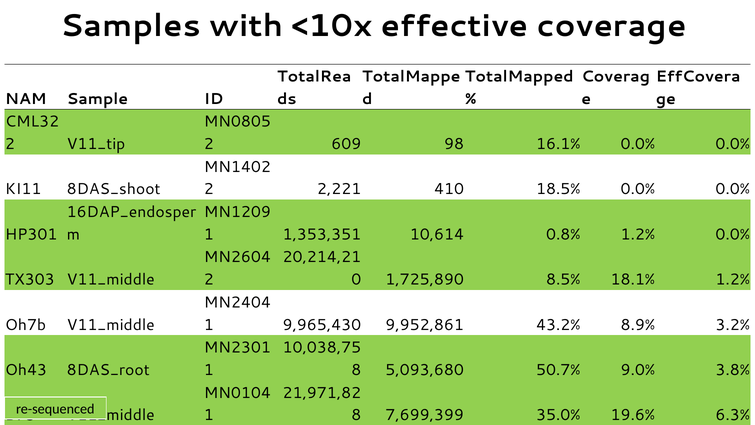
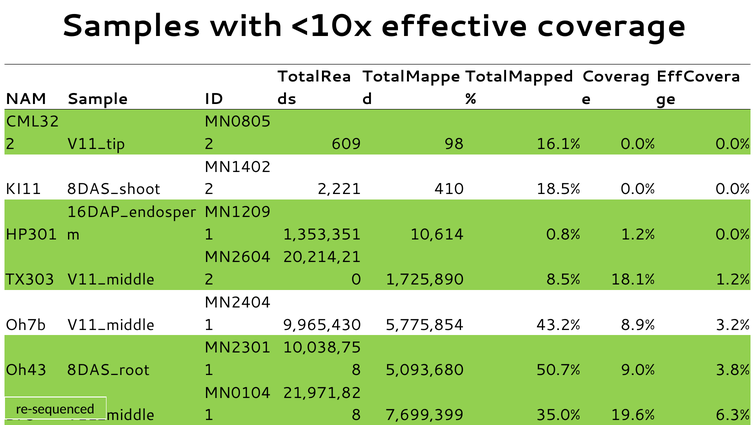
9,952,861: 9,952,861 -> 5,775,854 (425, 325)
